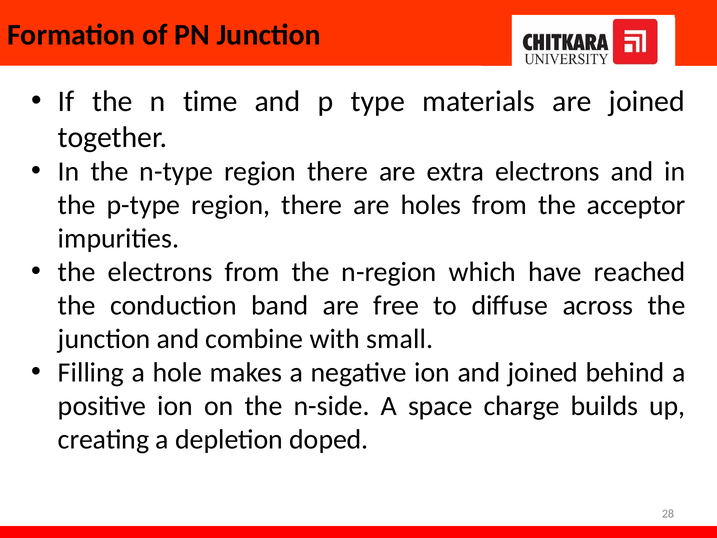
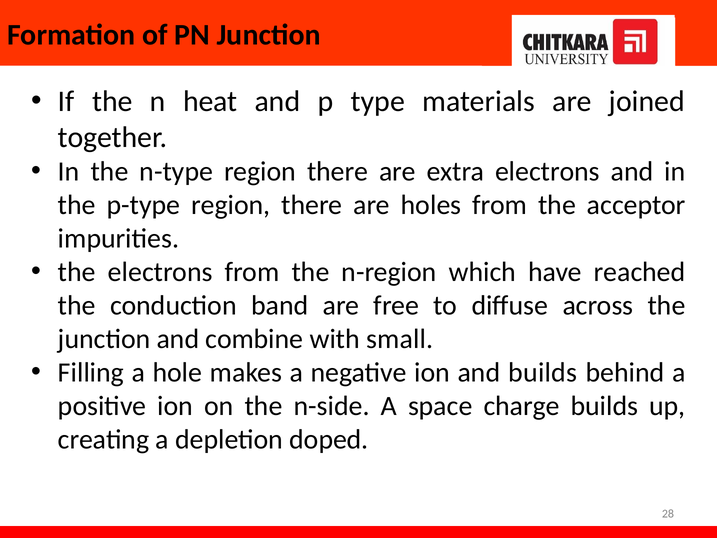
time: time -> heat (210, 101)
and joined: joined -> builds (543, 373)
